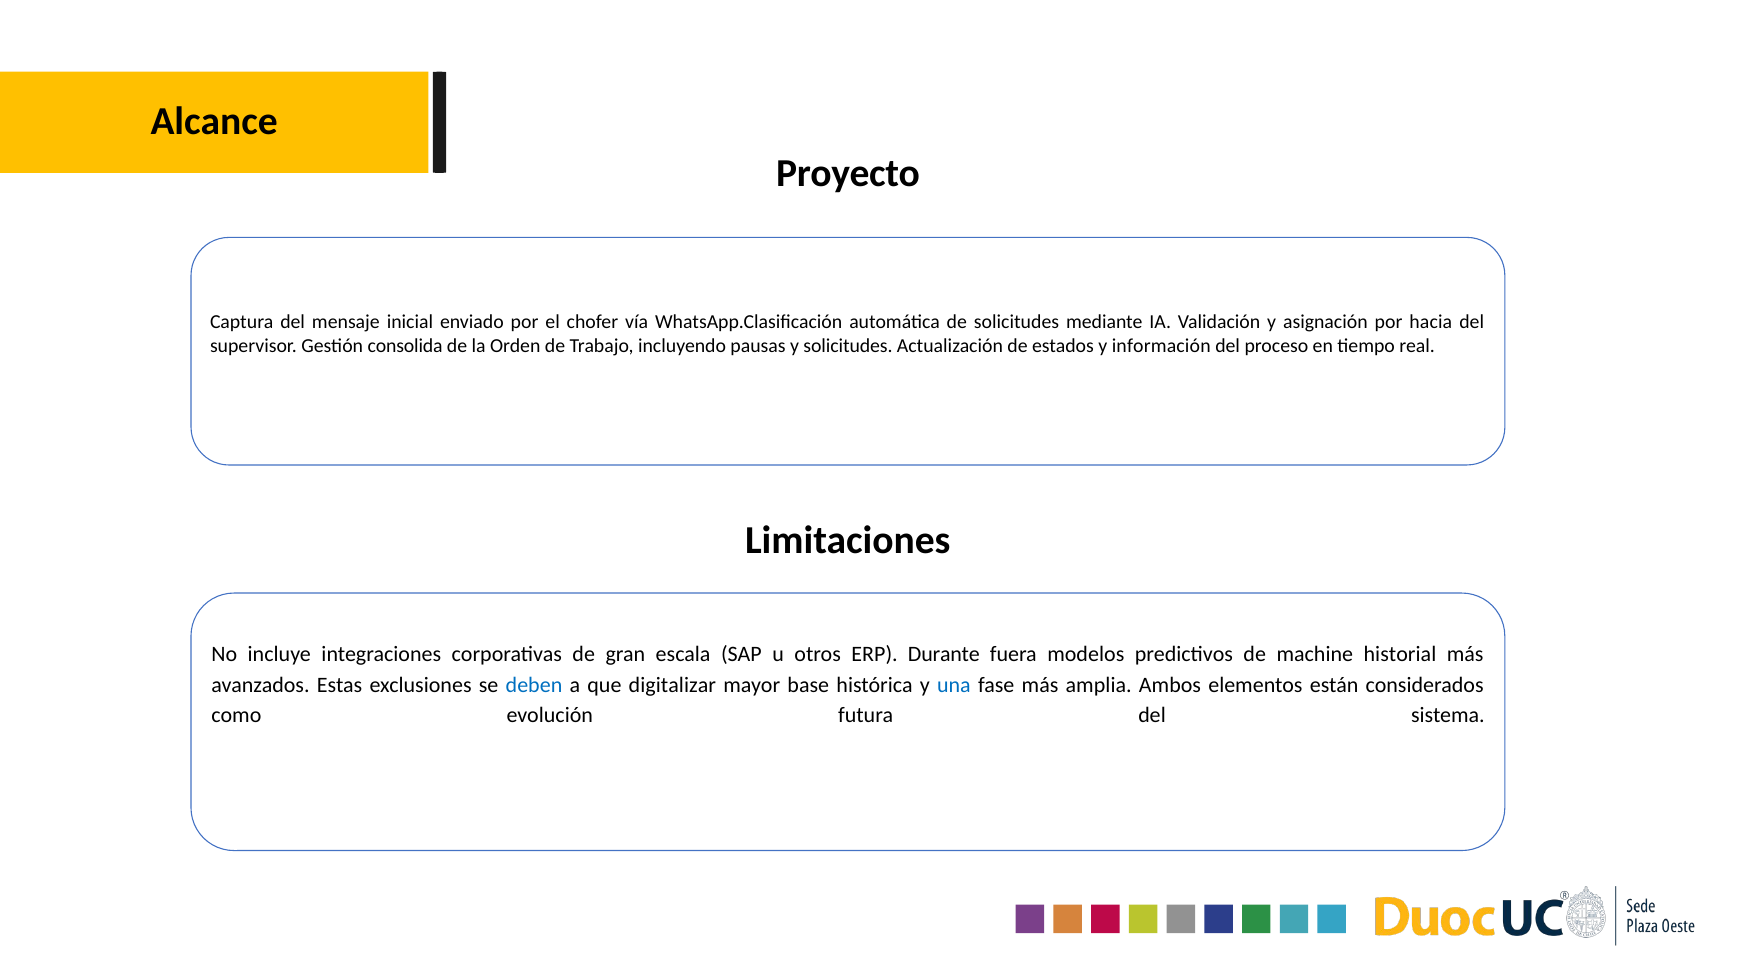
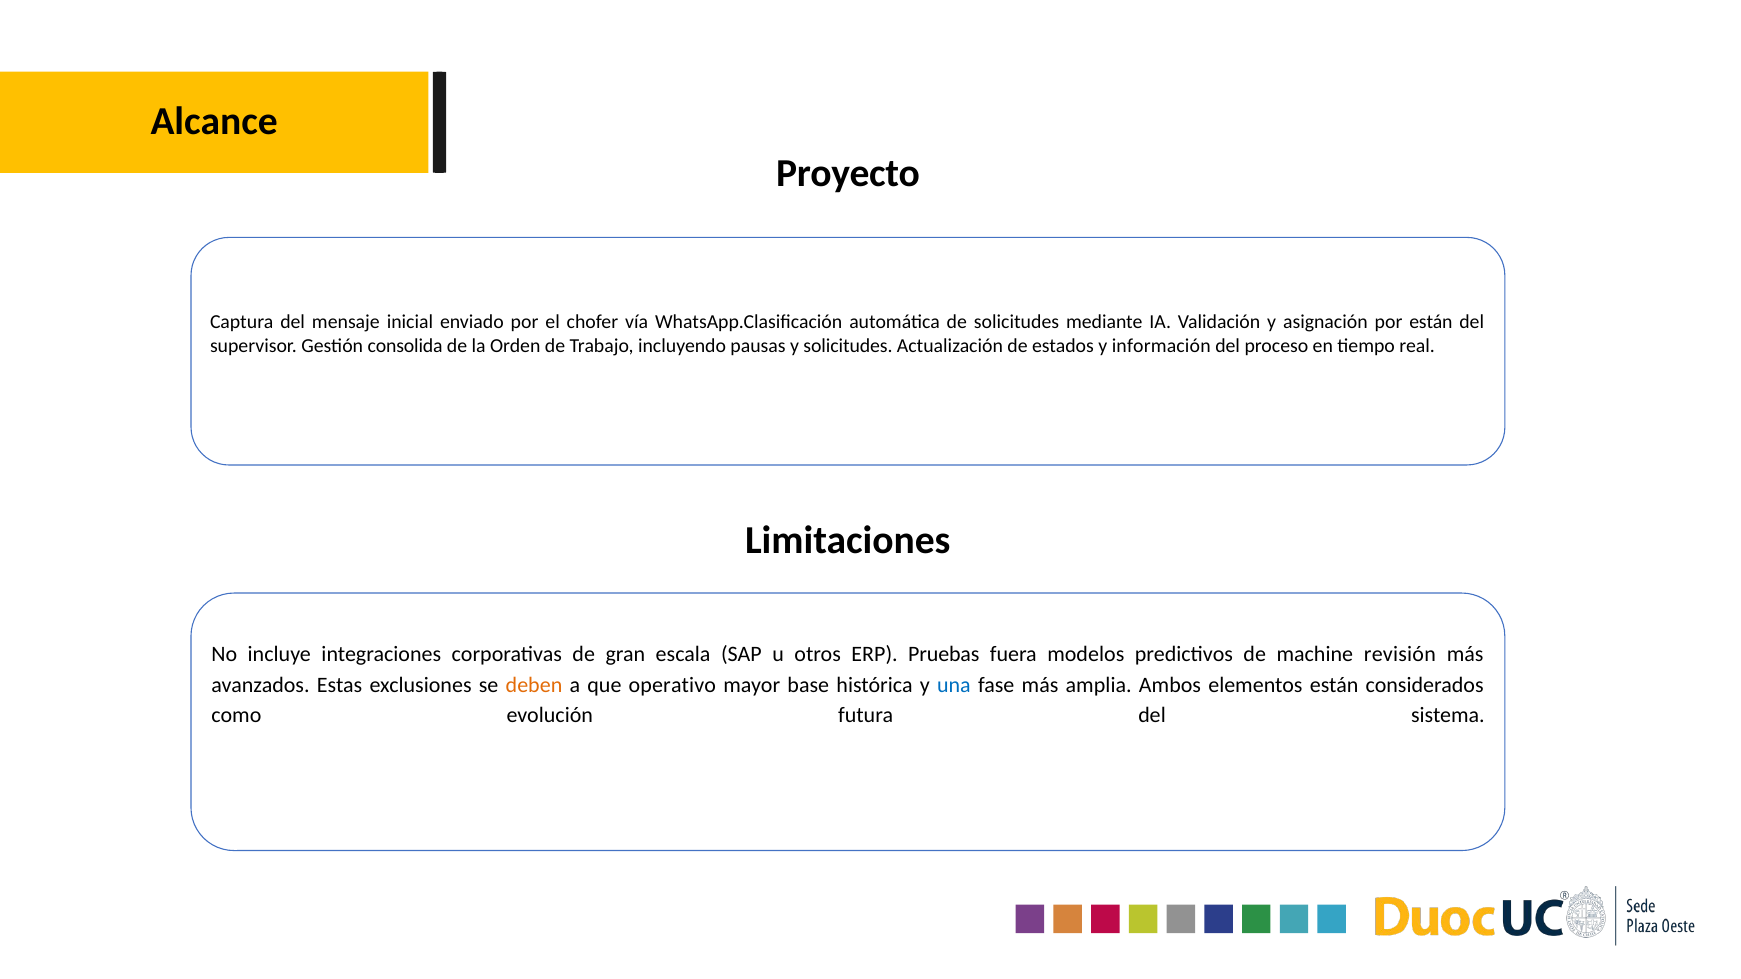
por hacia: hacia -> están (1431, 322)
Durante: Durante -> Pruebas (944, 655)
historial: historial -> revisión (1400, 655)
deben colour: blue -> orange (534, 685)
digitalizar: digitalizar -> operativo (672, 685)
